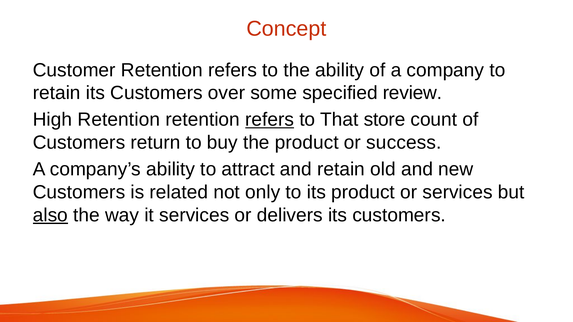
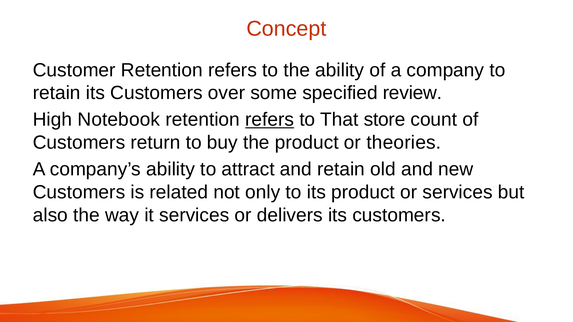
High Retention: Retention -> Notebook (119, 120)
success: success -> theories (404, 143)
also underline: present -> none (50, 215)
